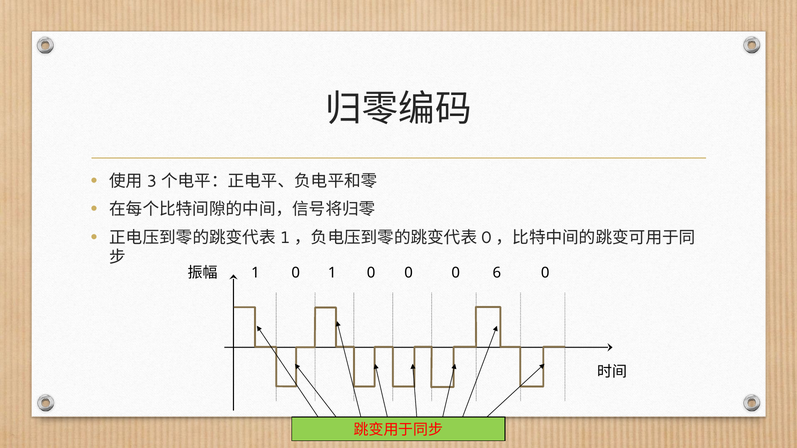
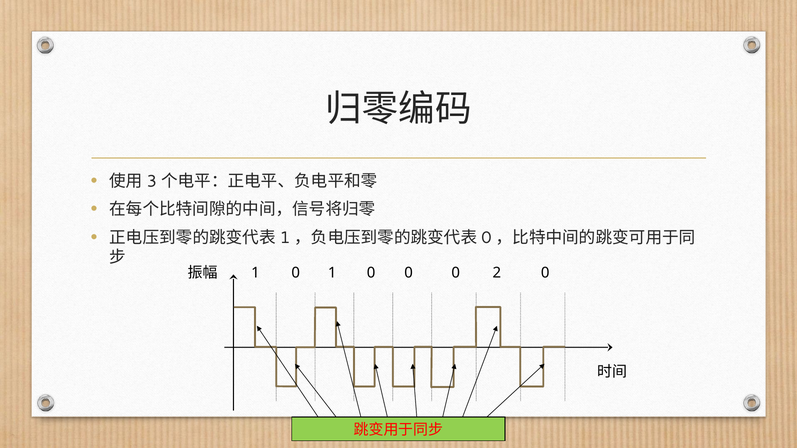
6: 6 -> 2 (497, 273)
